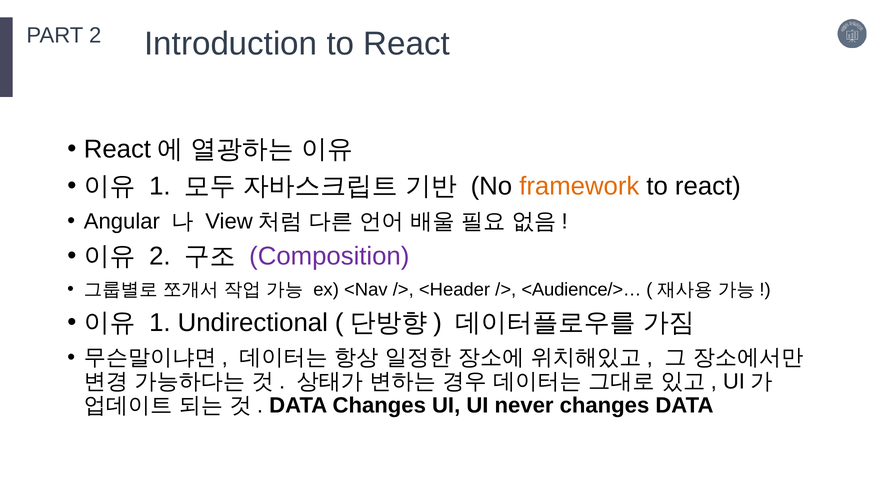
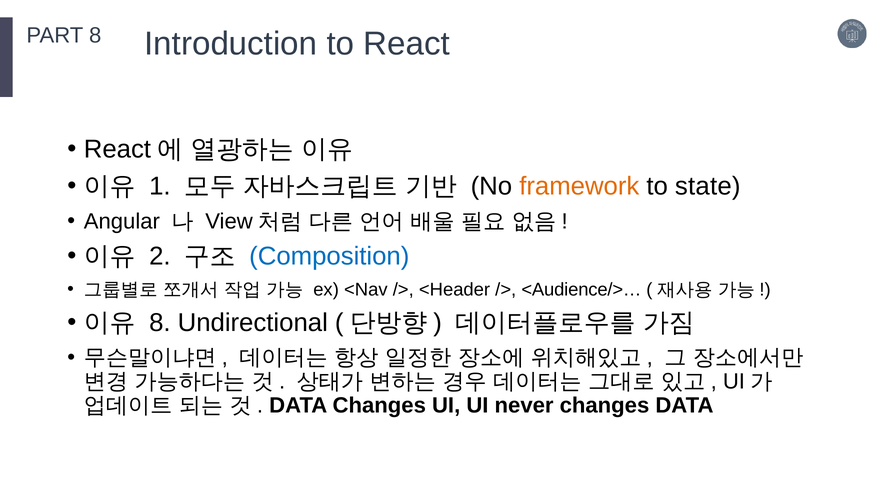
PART 2: 2 -> 8 (95, 35)
react: react -> state (708, 186)
Composition colour: purple -> blue (329, 257)
1: 1 -> 8 (160, 323)
